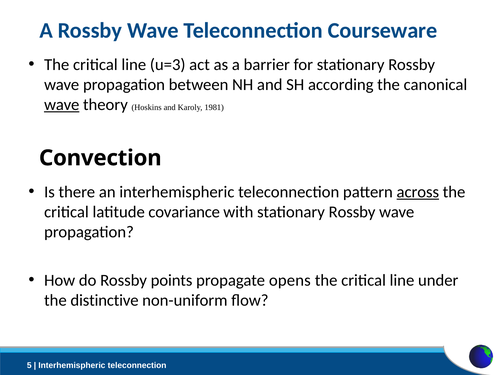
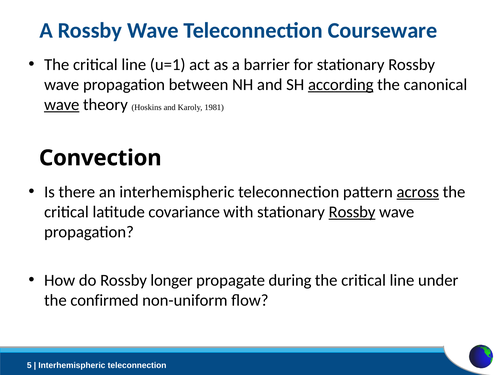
u=3: u=3 -> u=1 (168, 65)
according underline: none -> present (341, 85)
Rossby underline: none -> present (352, 212)
points: points -> longer (172, 280)
opens: opens -> during (290, 280)
distinctive: distinctive -> confirmed (105, 300)
